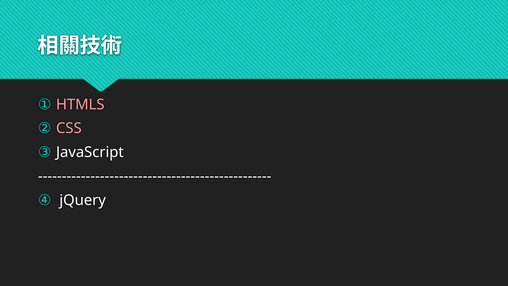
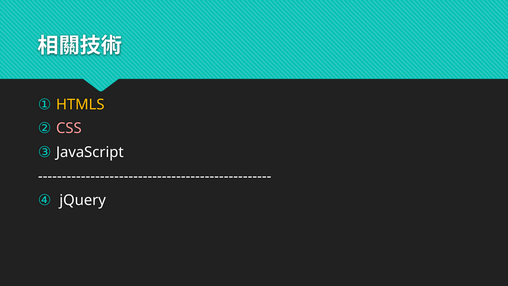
HTMLS colour: pink -> yellow (80, 104)
